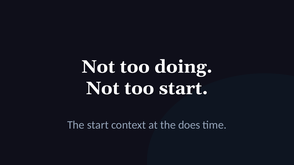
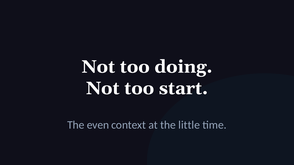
The start: start -> even (98, 125)
does: does -> little (189, 125)
